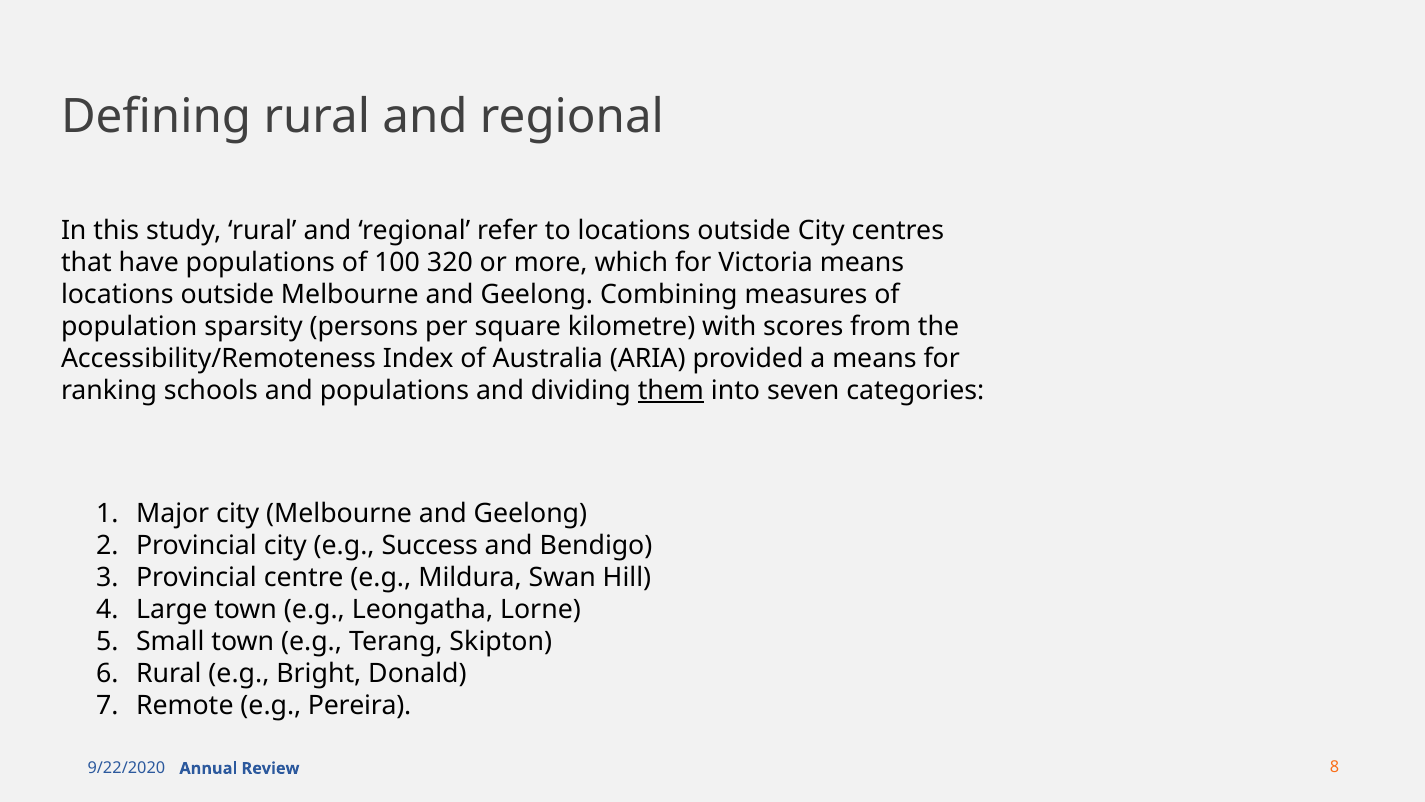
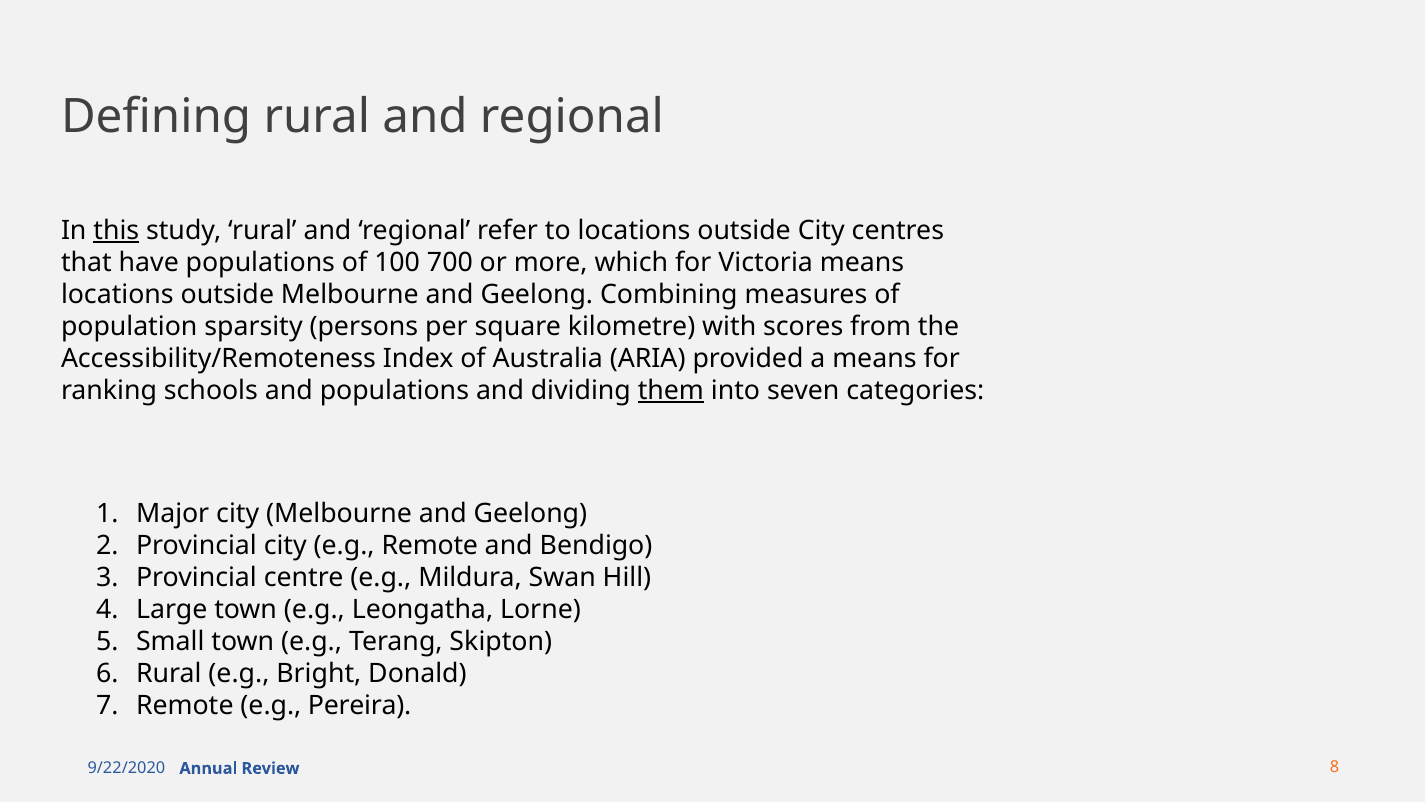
this underline: none -> present (116, 230)
320: 320 -> 700 (450, 262)
e.g Success: Success -> Remote (430, 545)
